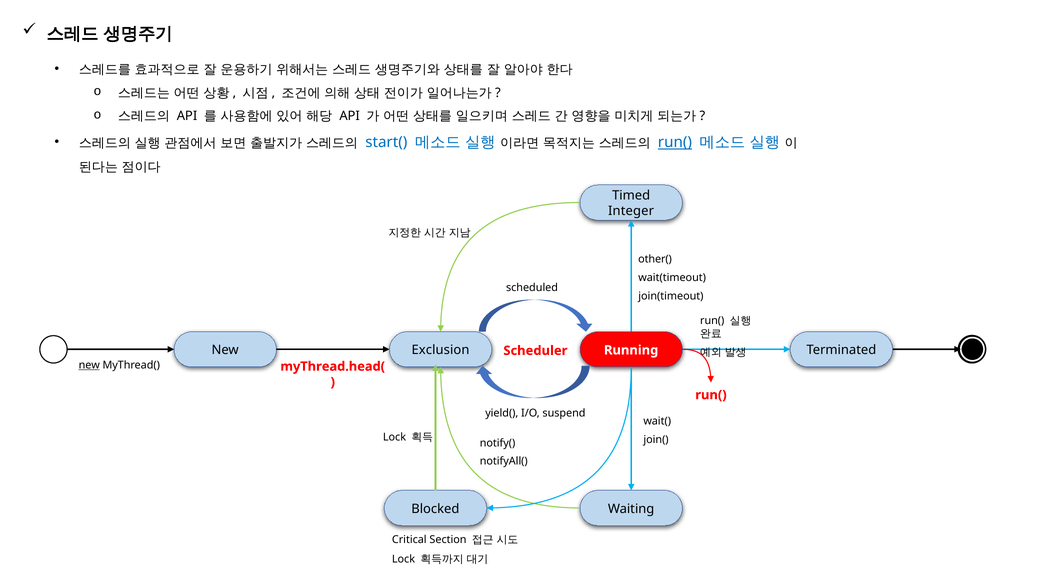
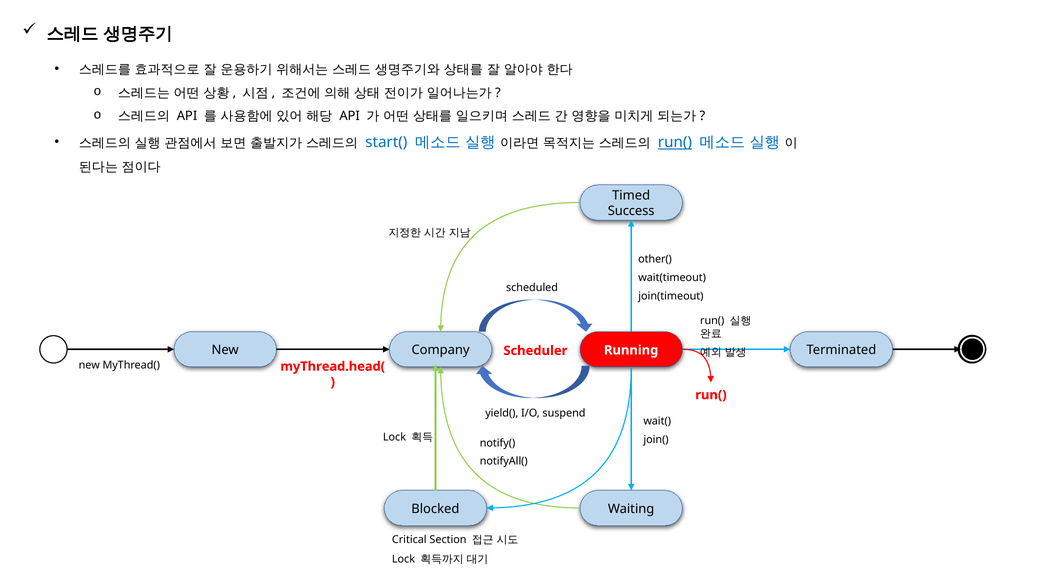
Integer: Integer -> Success (631, 211)
Exclusion: Exclusion -> Company (441, 350)
new underline: present -> none (89, 365)
